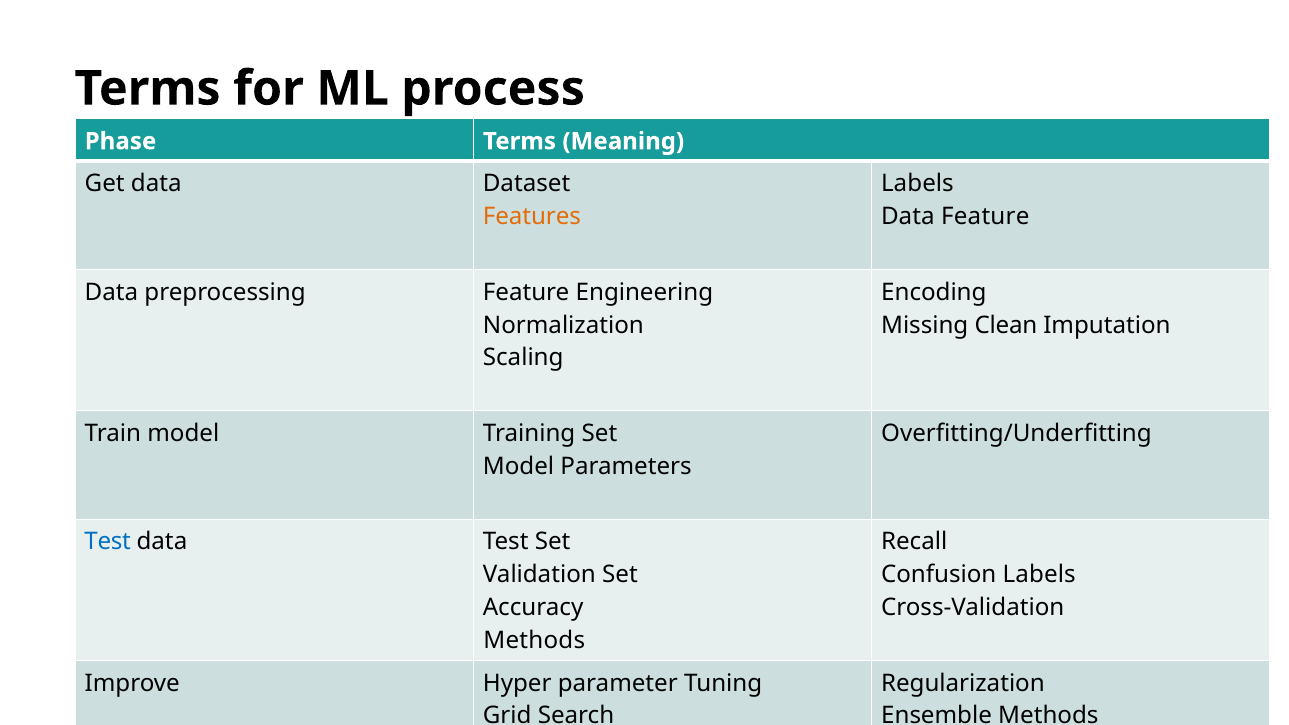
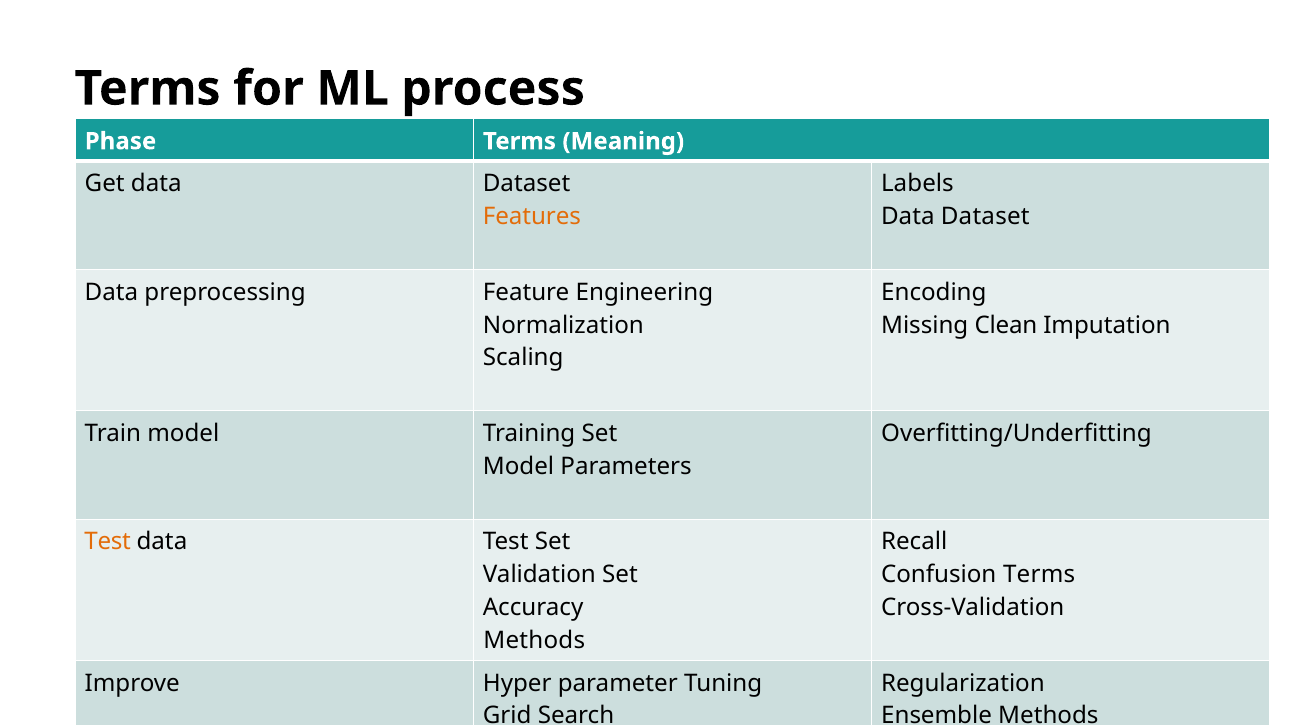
Feature: Feature -> Dataset (985, 217)
Test colour: blue -> orange (108, 542)
Confusion Labels: Labels -> Terms (1039, 575)
